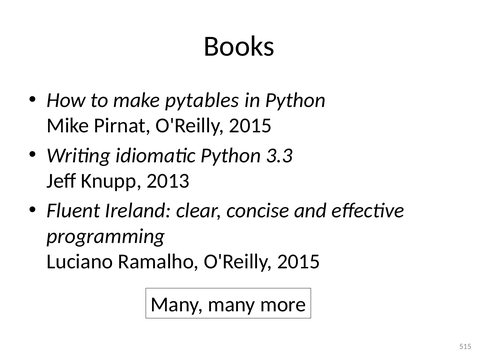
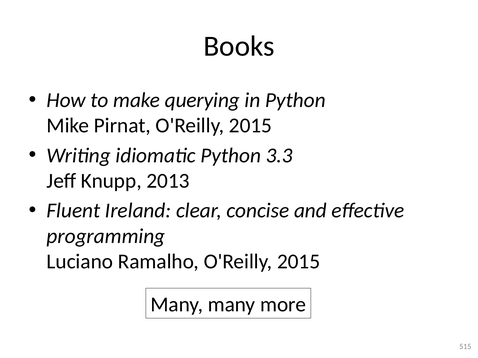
pytables: pytables -> querying (202, 100)
